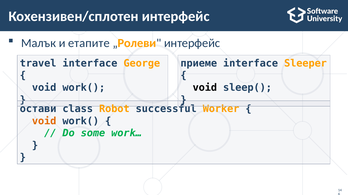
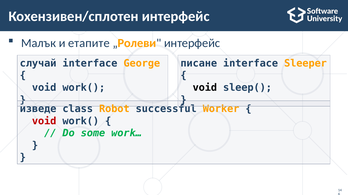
travel: travel -> случай (38, 63)
приеме: приеме -> писане (199, 63)
остави: остави -> изведе (38, 109)
void colour: orange -> red (44, 121)
